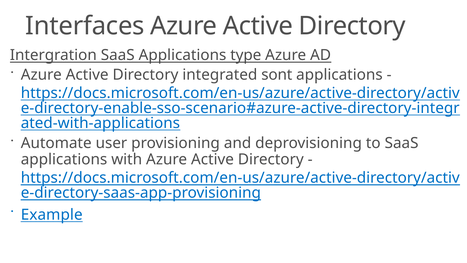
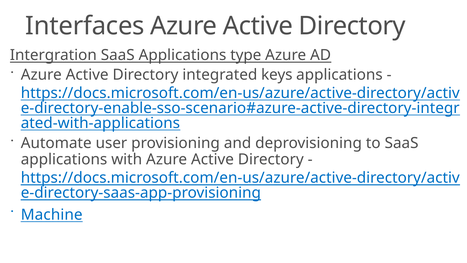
sont: sont -> keys (277, 75)
Example: Example -> Machine (52, 214)
